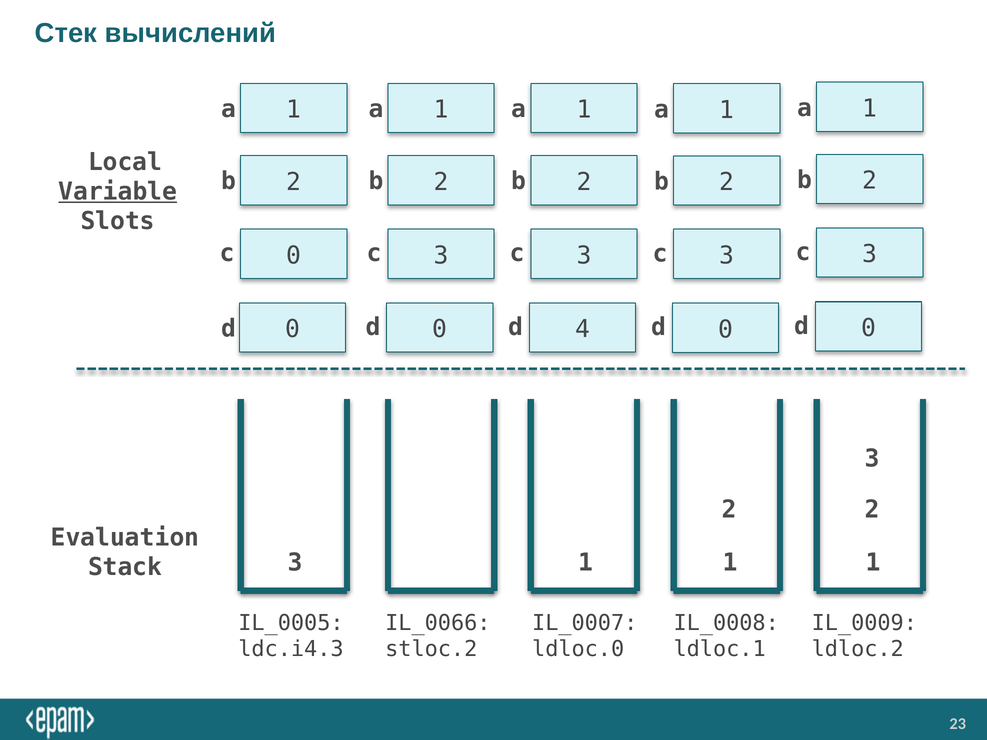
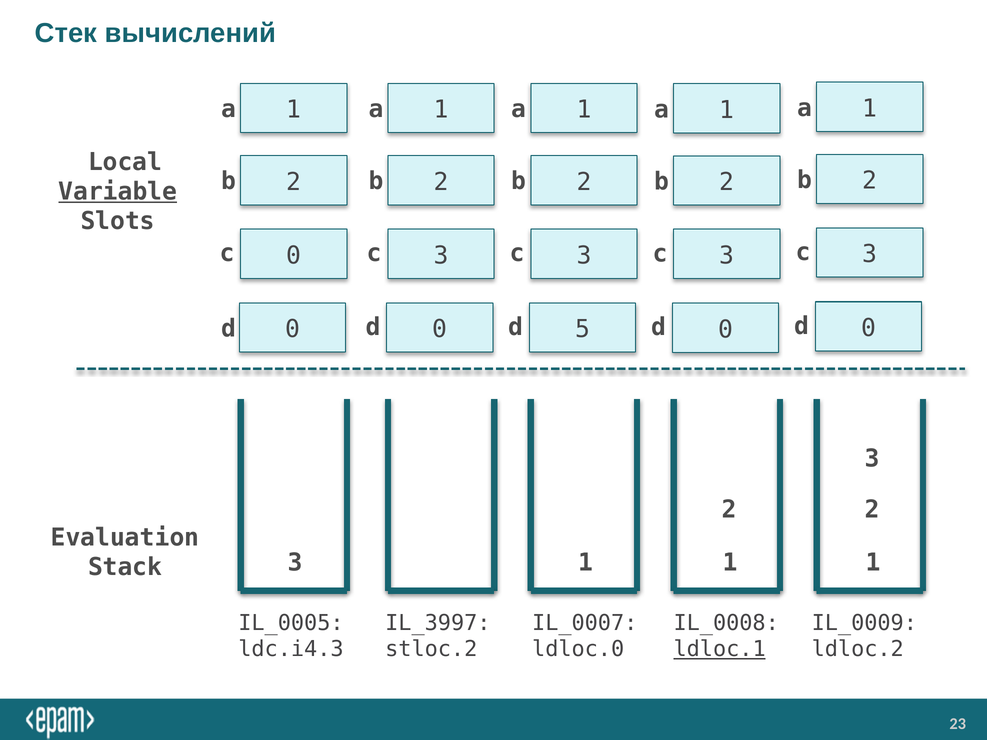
4: 4 -> 5 (583, 329)
IL_0066: IL_0066 -> IL_3997 (438, 623)
ldloc.1 underline: none -> present (720, 649)
